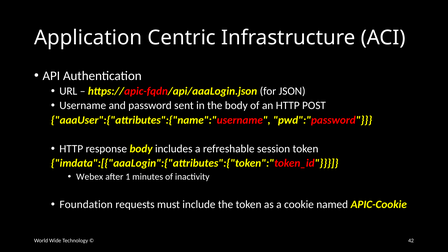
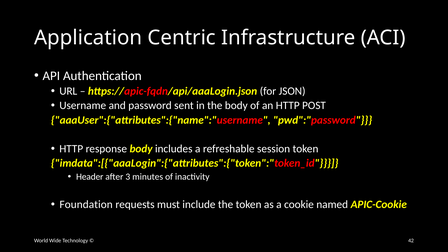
Webex: Webex -> Header (90, 177)
1: 1 -> 3 (128, 177)
